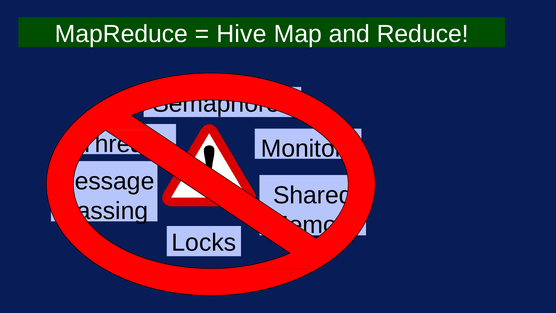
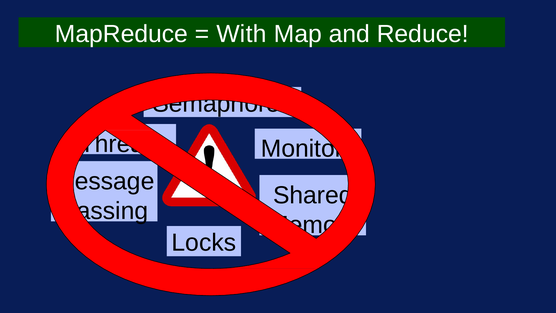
Hive: Hive -> With (241, 34)
